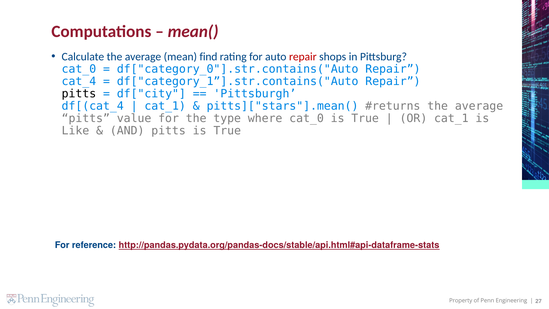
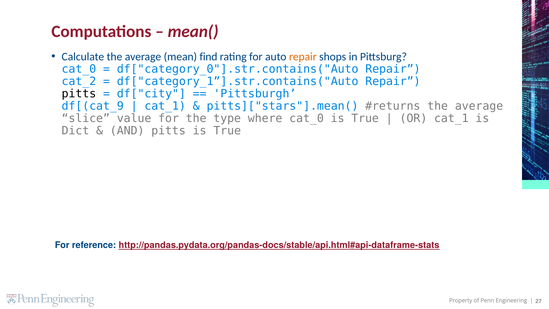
repair colour: red -> orange (303, 57)
cat_4: cat_4 -> cat_2 (79, 81)
df[(cat_4: df[(cat_4 -> df[(cat_9 (93, 106)
pitts: pitts -> slice (86, 118)
Like: Like -> Dict (75, 131)
